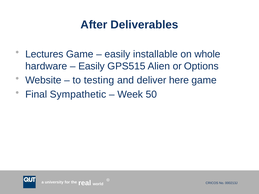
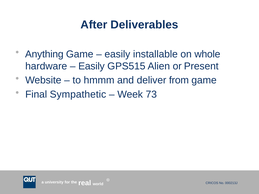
Lectures: Lectures -> Anything (44, 54)
Options: Options -> Present (201, 66)
testing: testing -> hmmm (99, 80)
here: here -> from (179, 80)
50: 50 -> 73 (151, 94)
